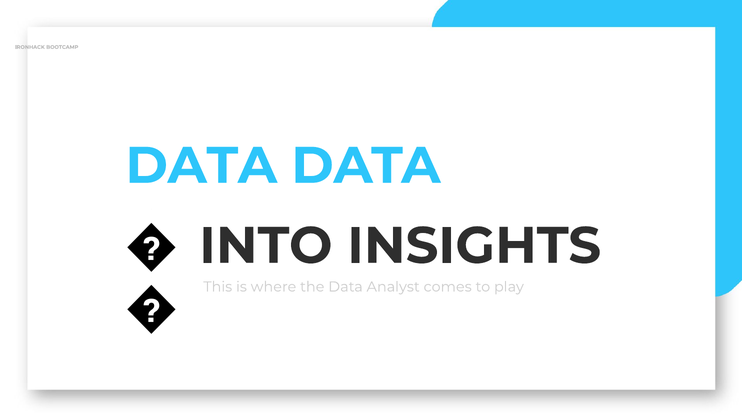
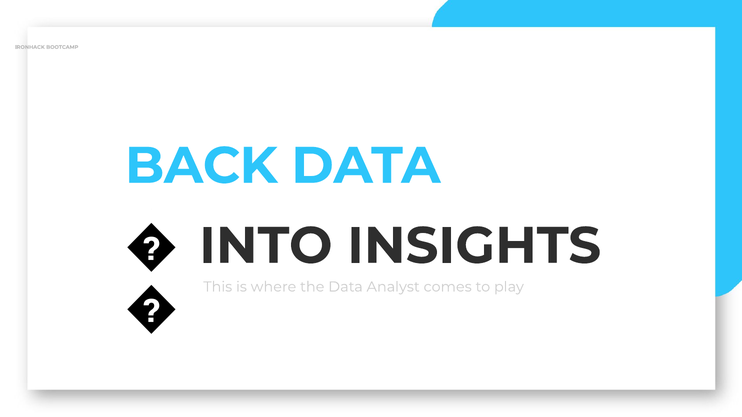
DATA: DATA -> BACK (201, 166)
